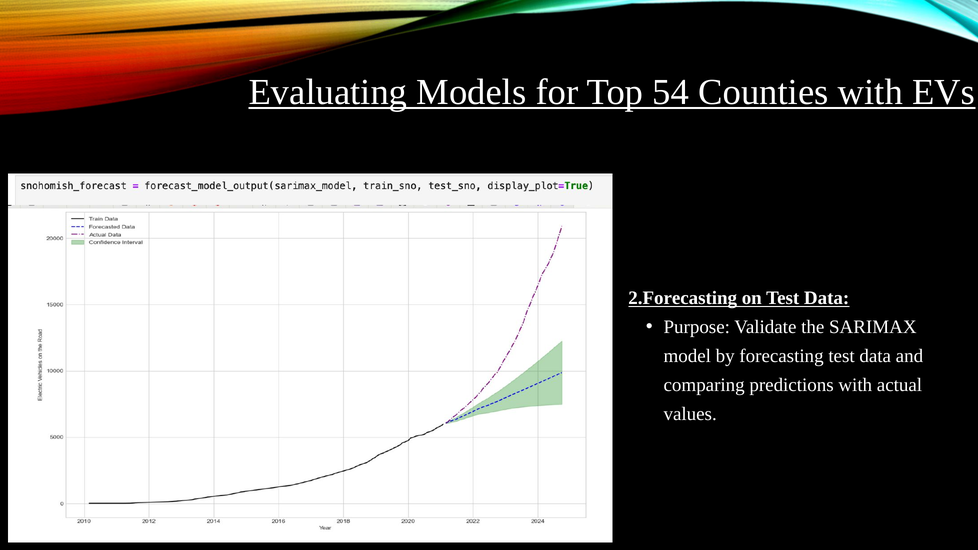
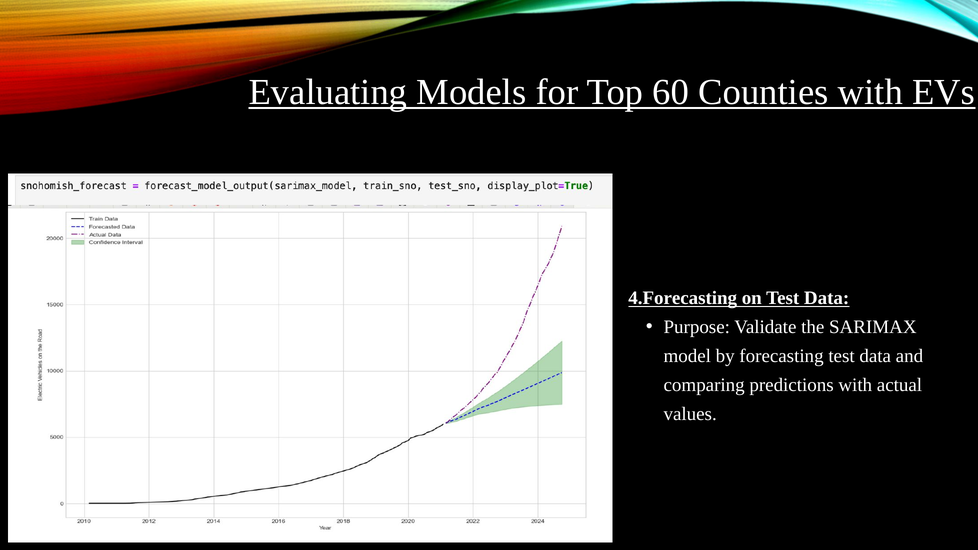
54: 54 -> 60 (671, 92)
2.Forecasting: 2.Forecasting -> 4.Forecasting (683, 298)
